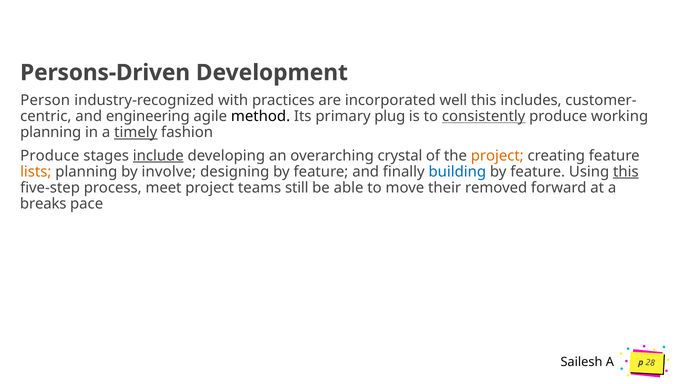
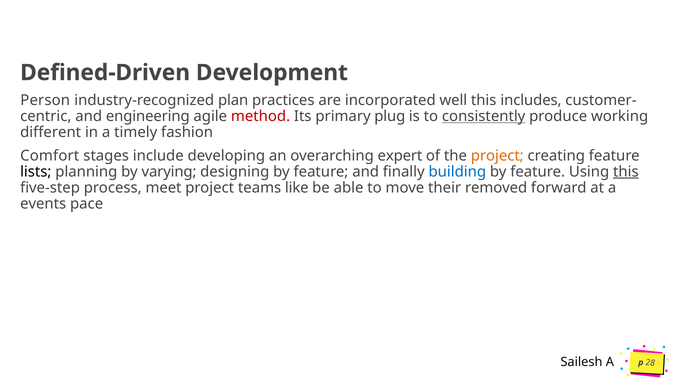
Persons-Driven: Persons-Driven -> Defined-Driven (105, 73)
with: with -> plan (233, 100)
method colour: black -> red (261, 116)
planning: planning -> different (51, 132)
timely underline: present -> none (136, 132)
Produce: Produce -> Comfort (50, 155)
include underline: present -> none (158, 155)
crystal: crystal -> expert (400, 155)
lists colour: orange -> black (36, 172)
involve: involve -> varying (169, 172)
still: still -> like (297, 188)
breaks: breaks -> events (43, 204)
